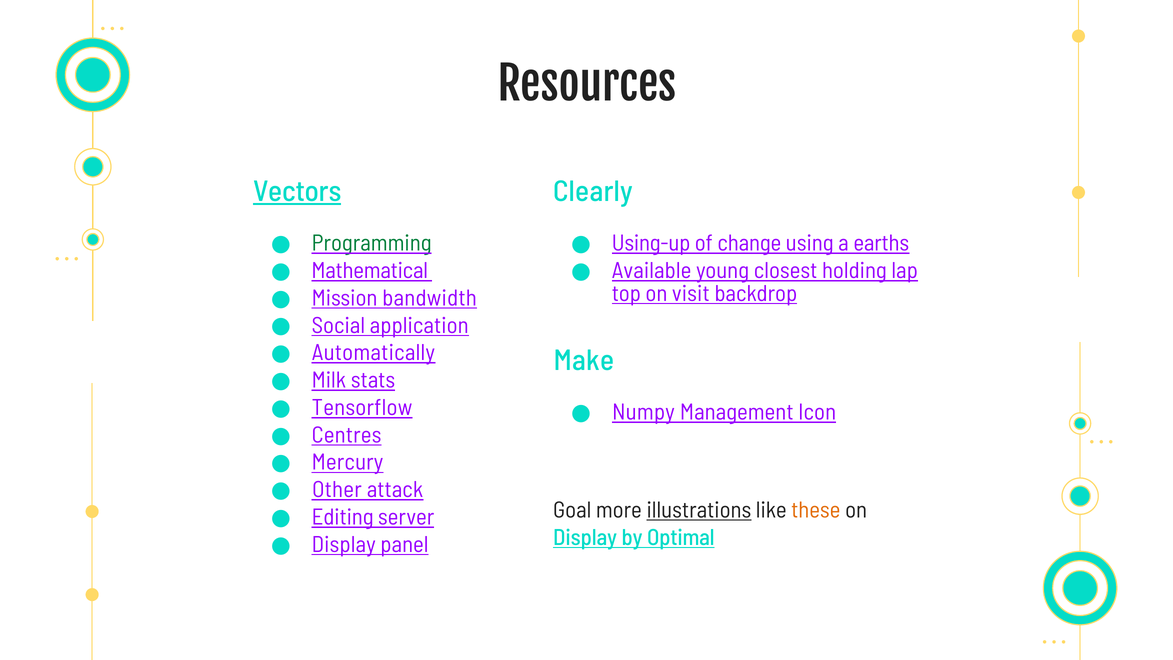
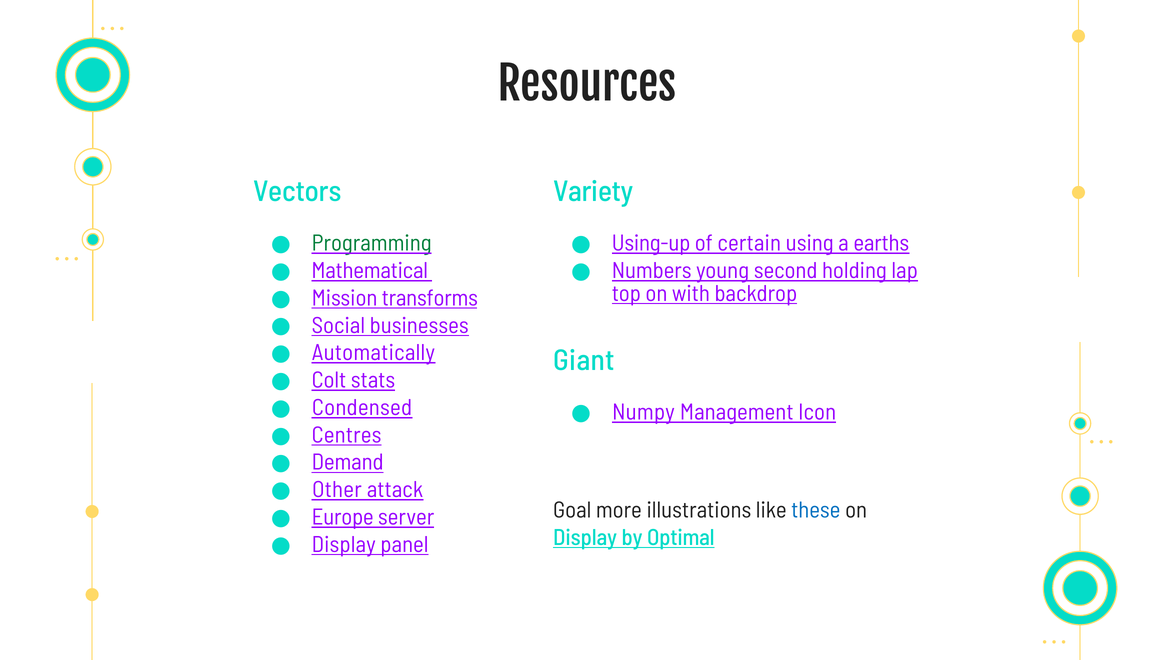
Vectors underline: present -> none (297, 191)
Clearly: Clearly -> Variety (593, 191)
change: change -> certain (749, 243)
Available: Available -> Numbers (652, 271)
closest: closest -> second (786, 271)
visit: visit -> with (691, 293)
bandwidth: bandwidth -> transforms (430, 298)
application: application -> businesses (419, 325)
Make: Make -> Giant (584, 360)
Milk: Milk -> Colt (329, 380)
Tensorflow: Tensorflow -> Condensed (362, 408)
Mercury: Mercury -> Demand (348, 462)
illustrations underline: present -> none (699, 510)
these colour: orange -> blue (816, 510)
Editing: Editing -> Europe (343, 517)
